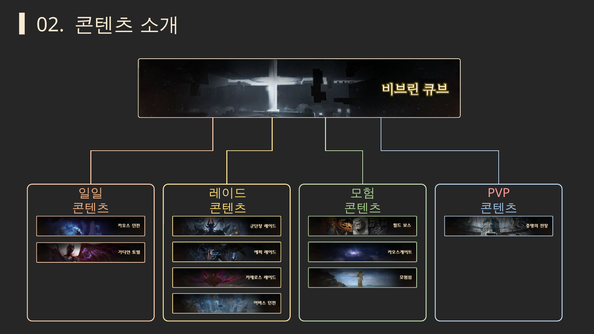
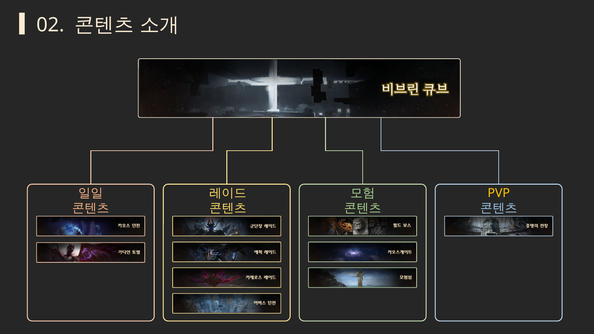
PVP colour: pink -> yellow (499, 193)
